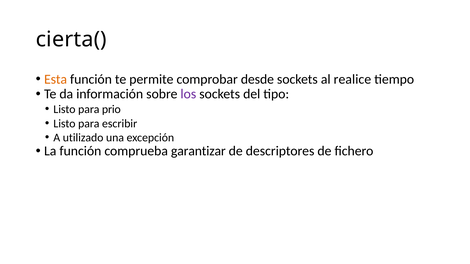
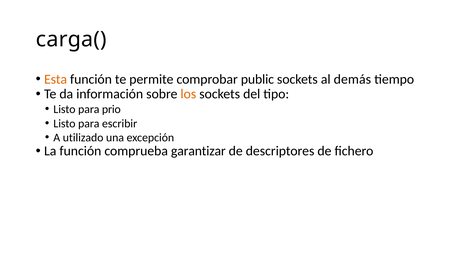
cierta(: cierta( -> carga( (71, 39)
desde: desde -> public (257, 79)
realice: realice -> demás (352, 79)
los colour: purple -> orange (188, 94)
